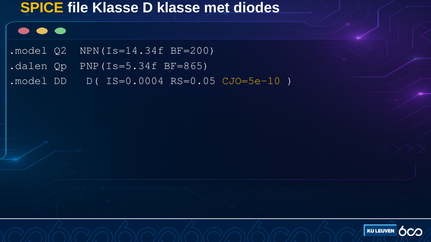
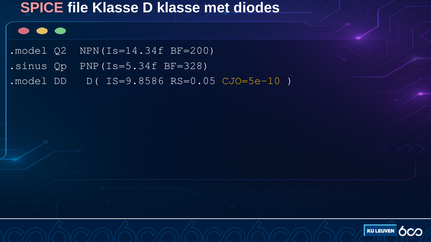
SPICE colour: yellow -> pink (42, 8)
.dalen: .dalen -> .sinus (28, 66)
BF=865: BF=865 -> BF=328 (187, 66)
IS=0.0004: IS=0.0004 -> IS=9.8586 (135, 81)
